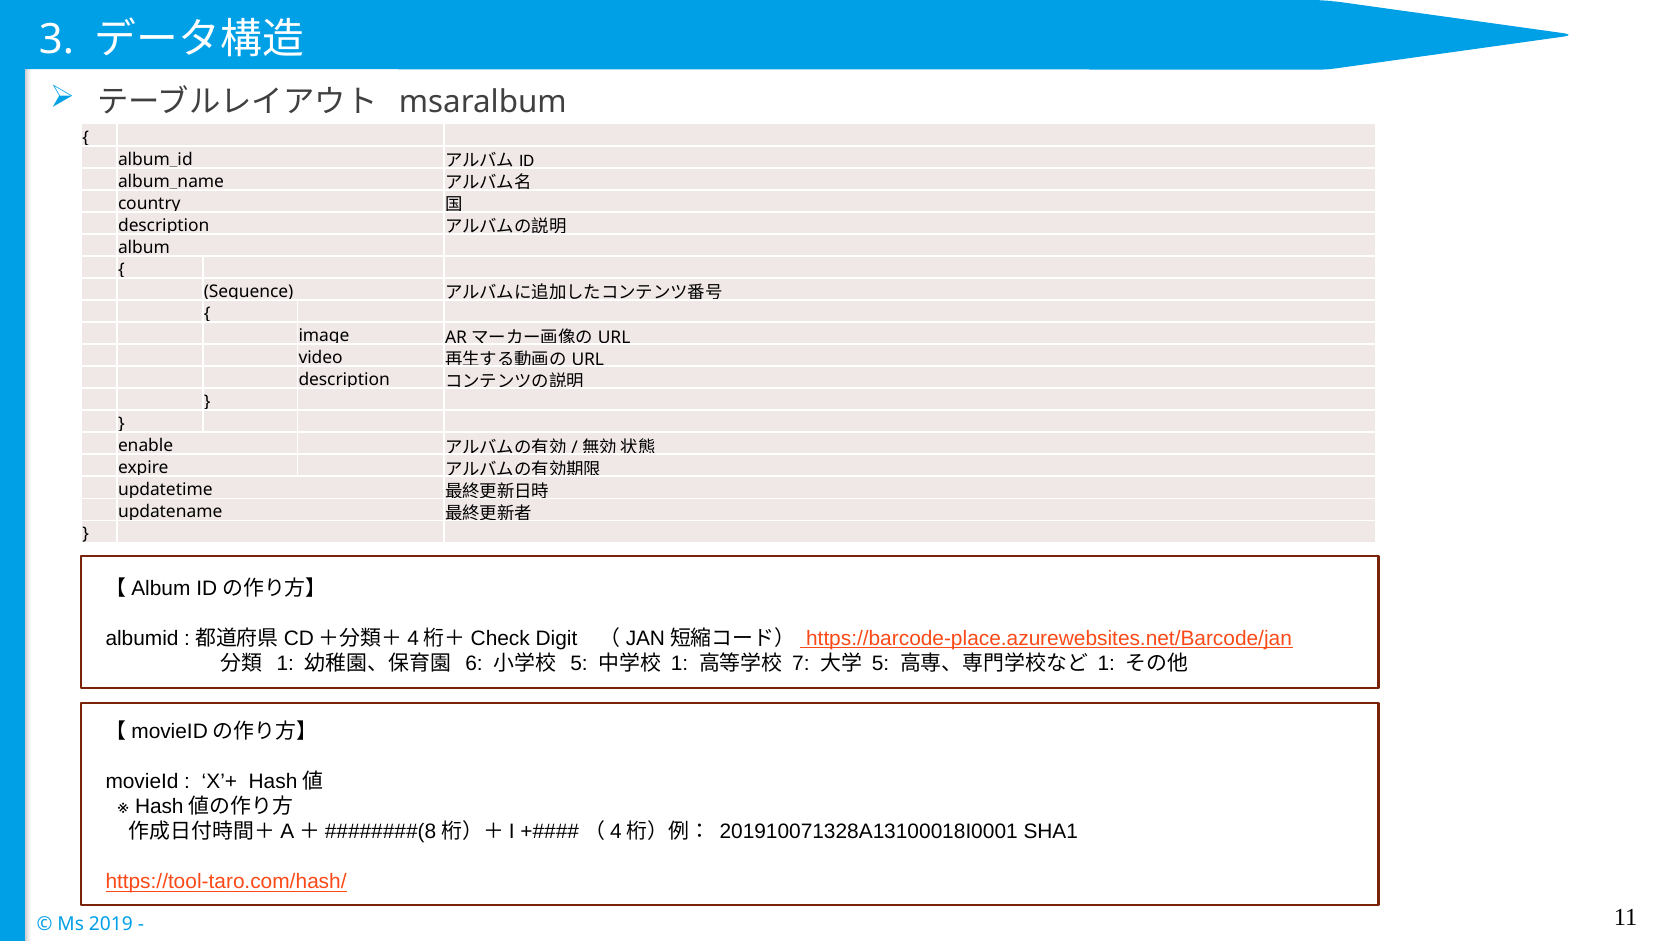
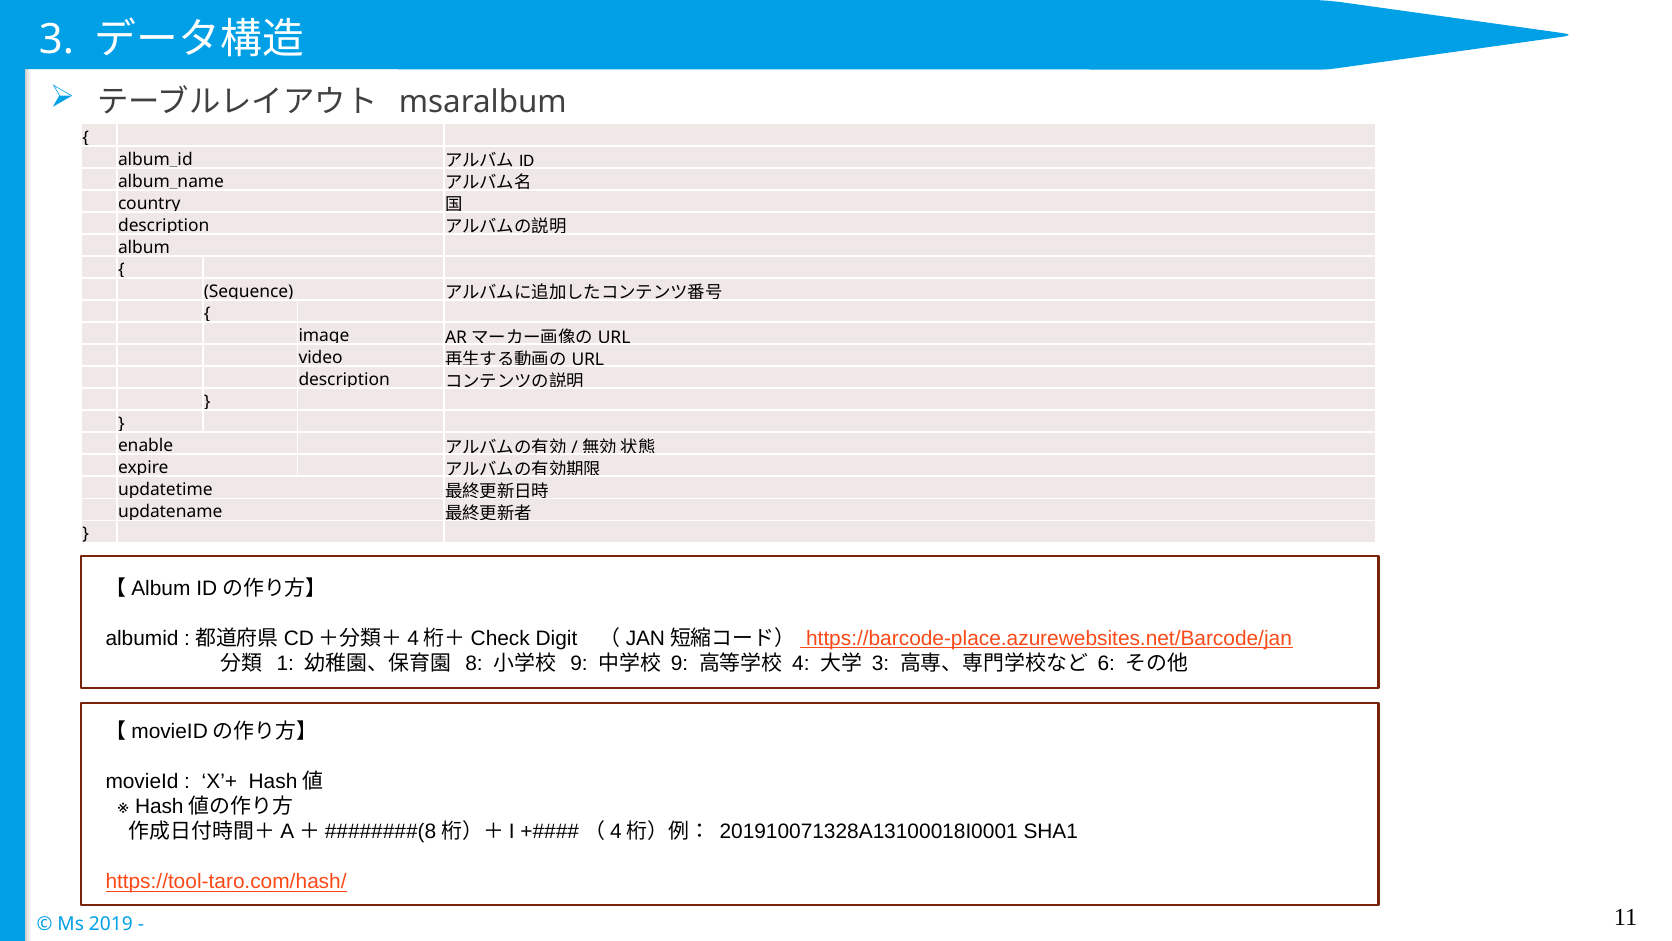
6: 6 -> 8 (474, 663)
5: 5 -> 9 (579, 663)
1: 1 -> 9 (680, 663)
7: 7 -> 4 (801, 663)
5: 5 -> 3 (880, 663)
1: 1 -> 6 (1106, 663)
